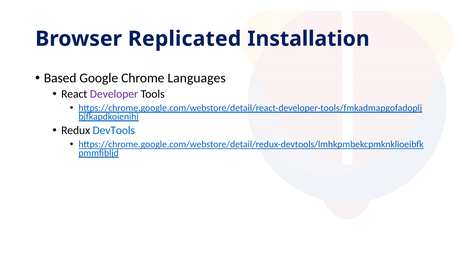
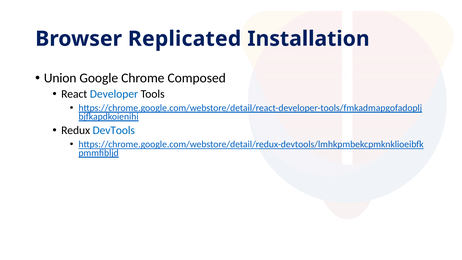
Based: Based -> Union (60, 78)
Languages: Languages -> Composed (197, 78)
Developer colour: purple -> blue (114, 94)
